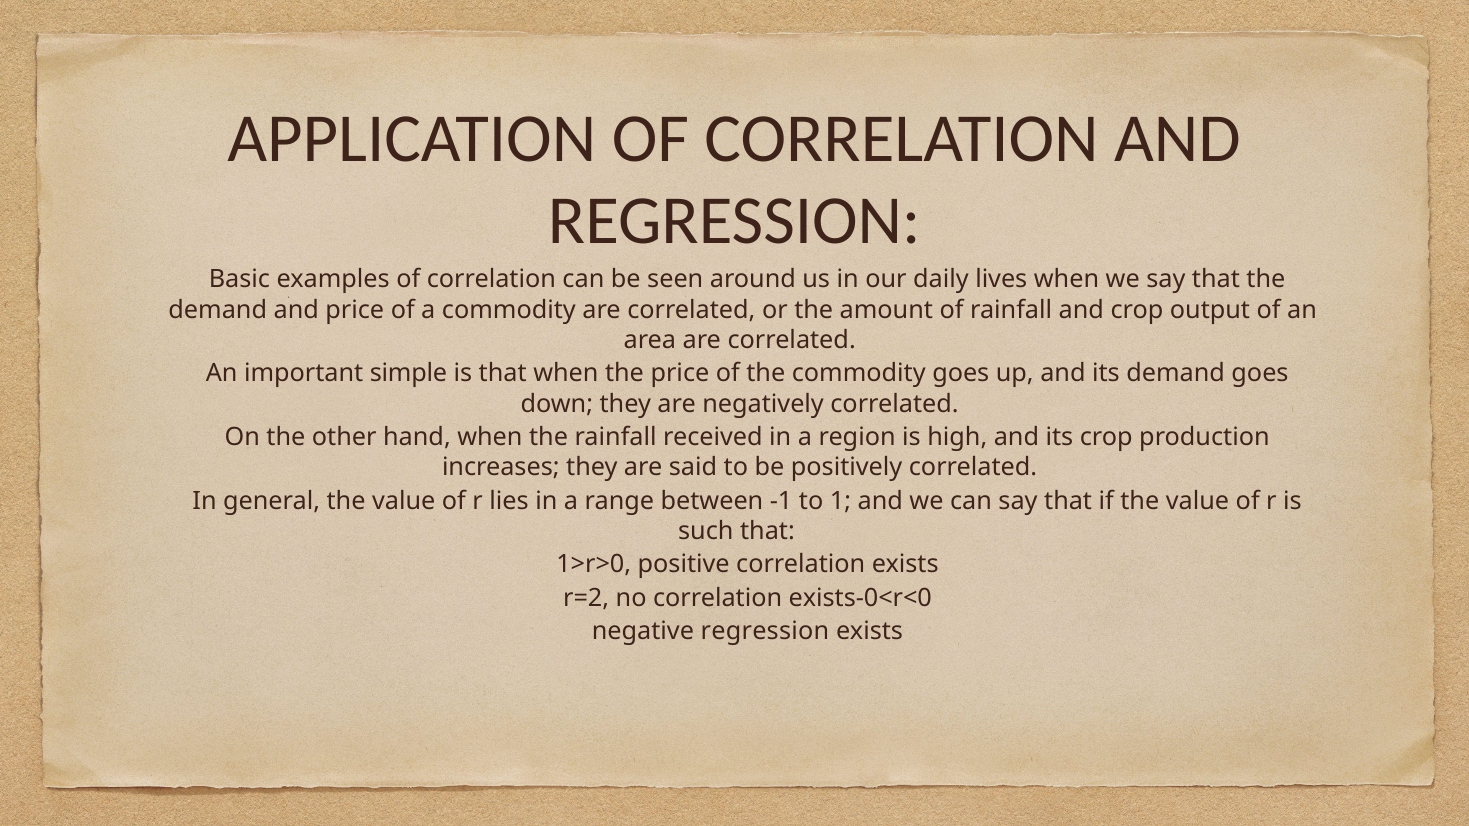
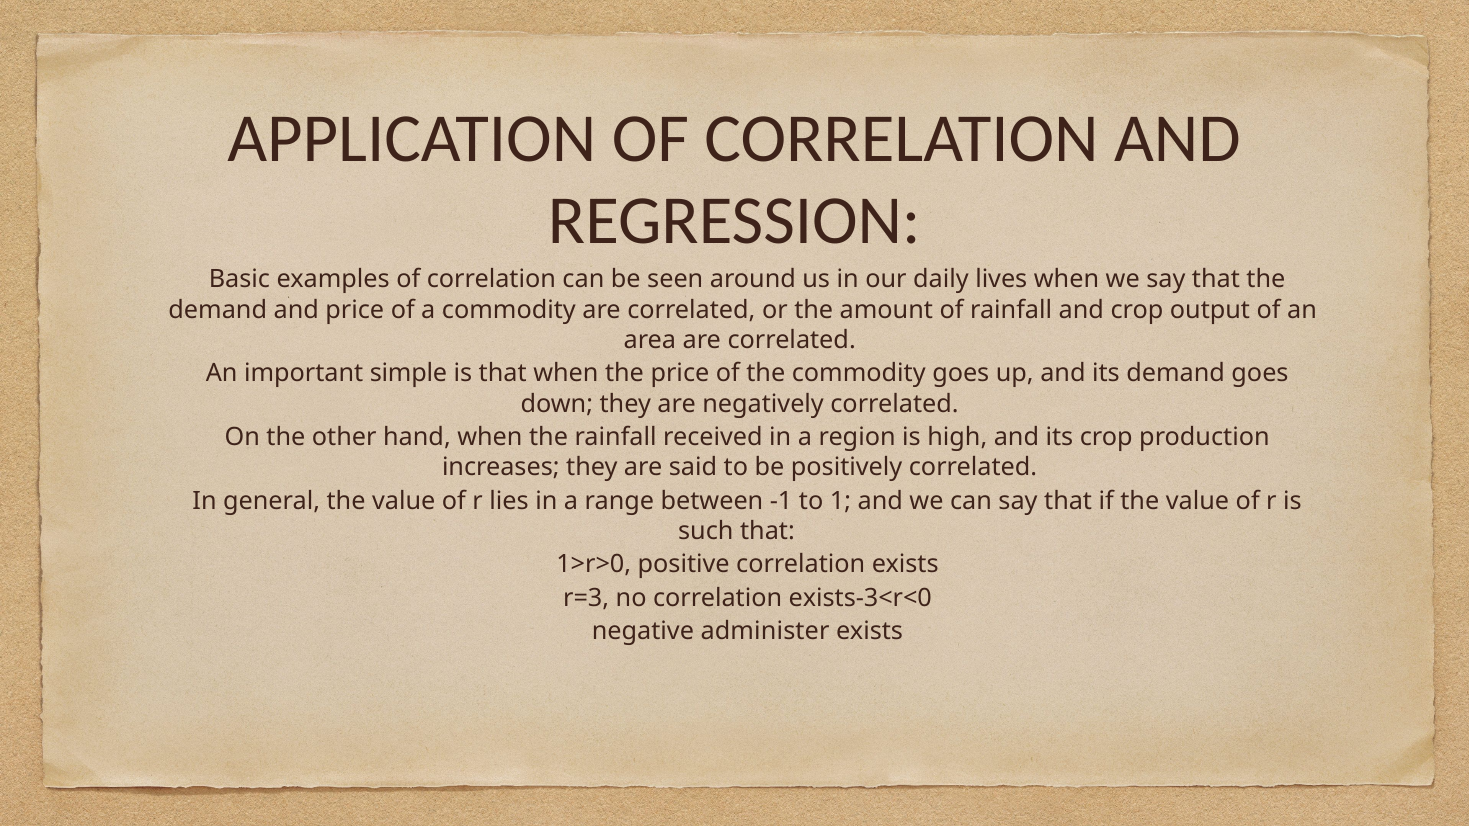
r=2: r=2 -> r=3 (586, 598)
exists-0<r<0: exists-0<r<0 -> exists-3<r<0 (860, 598)
negative regression: regression -> administer (765, 631)
